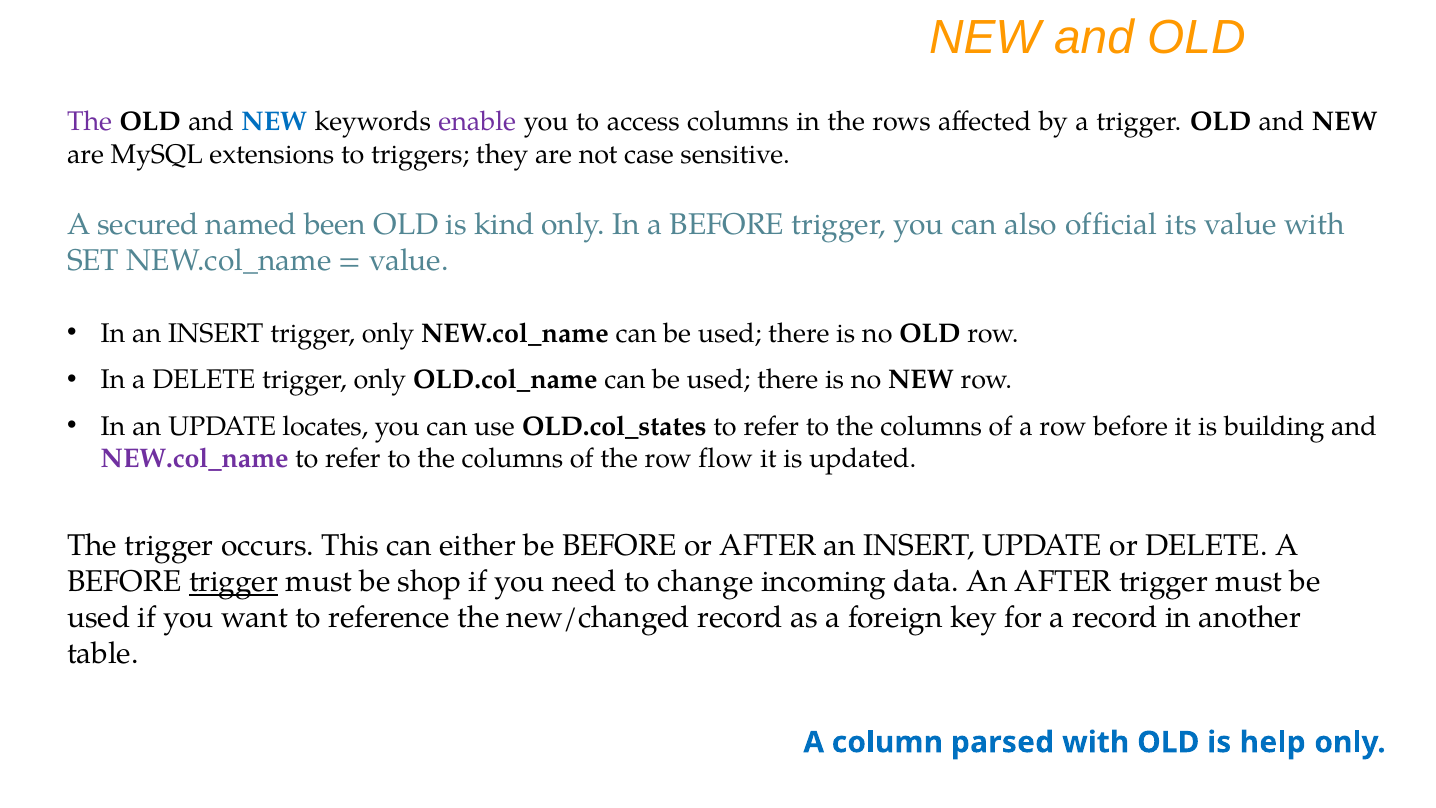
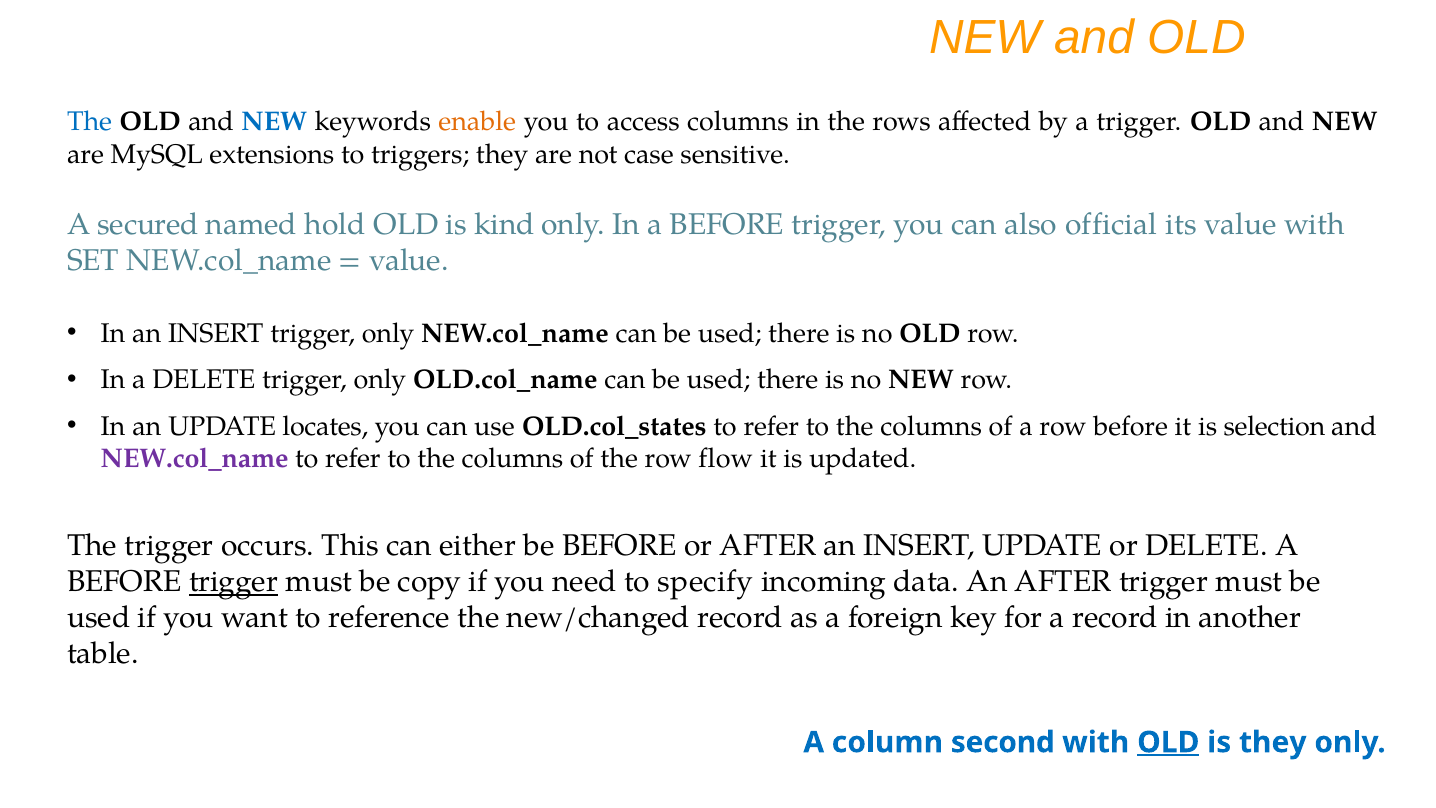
The colour: purple -> blue (90, 122)
enable colour: purple -> orange (477, 122)
been: been -> hold (335, 224)
building: building -> selection (1274, 426)
shop: shop -> copy (430, 582)
change: change -> specify (706, 582)
parsed: parsed -> second (1003, 742)
OLD underline: none -> present (1168, 742)
is help: help -> they (1273, 742)
